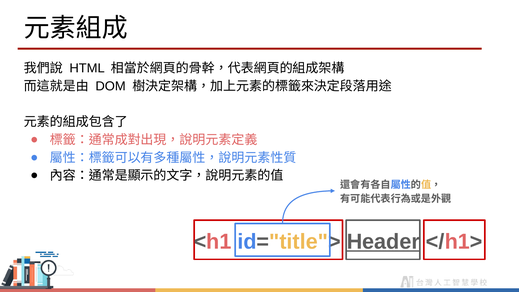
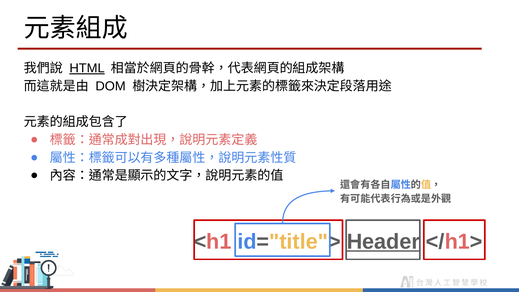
HTML underline: none -> present (87, 68)
